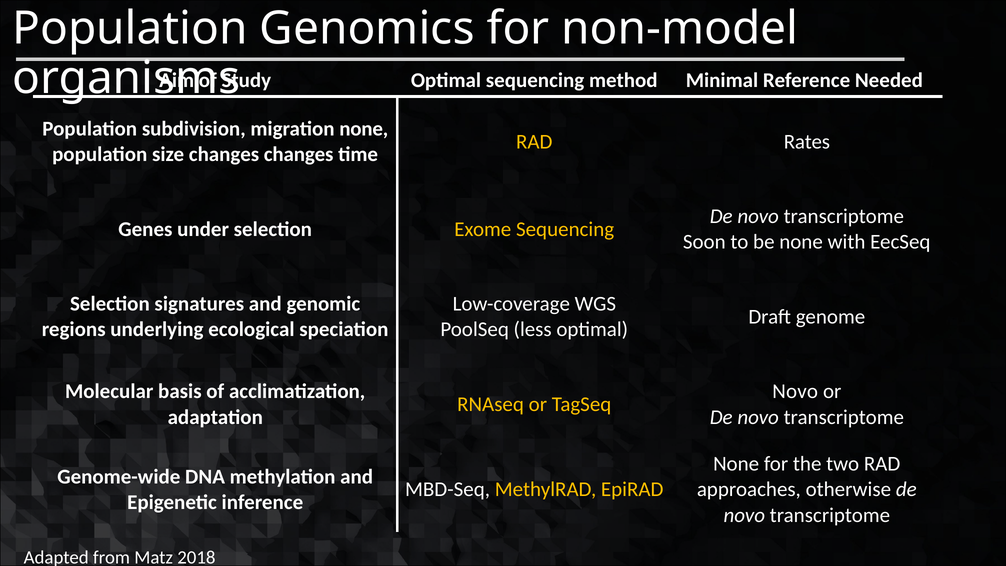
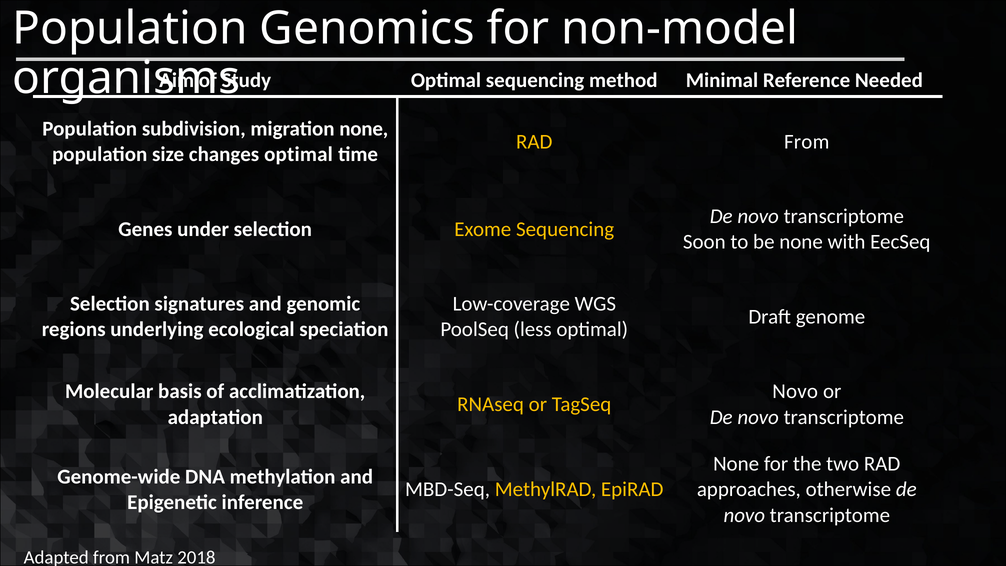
RAD Rates: Rates -> From (807, 142)
changes changes: changes -> optimal (298, 154)
